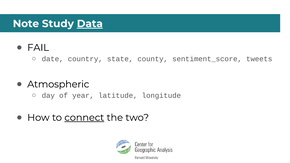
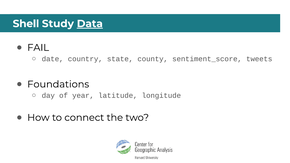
Note: Note -> Shell (26, 24)
Atmospheric: Atmospheric -> Foundations (58, 84)
connect underline: present -> none (84, 118)
